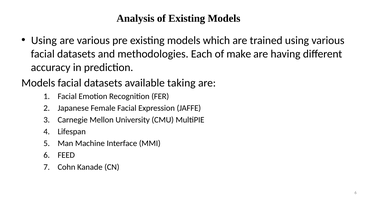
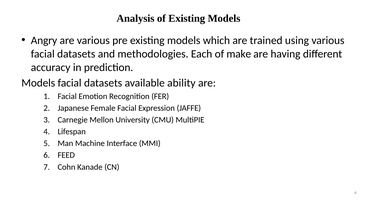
Using: Using -> Angry (44, 40)
taking: taking -> ability (181, 83)
